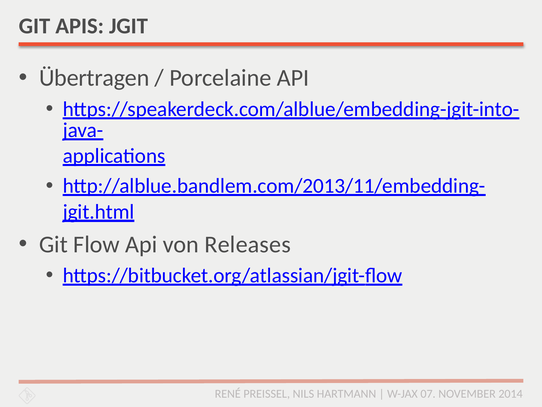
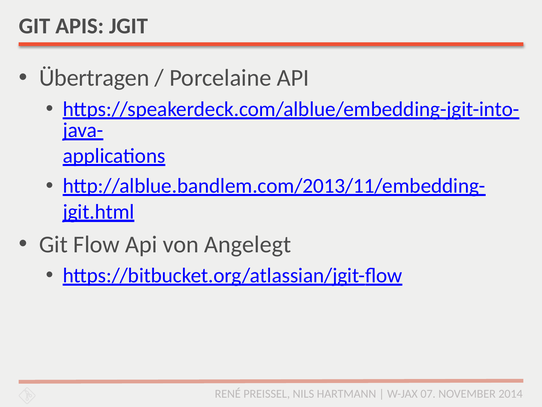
Releases: Releases -> Angelegt (248, 244)
